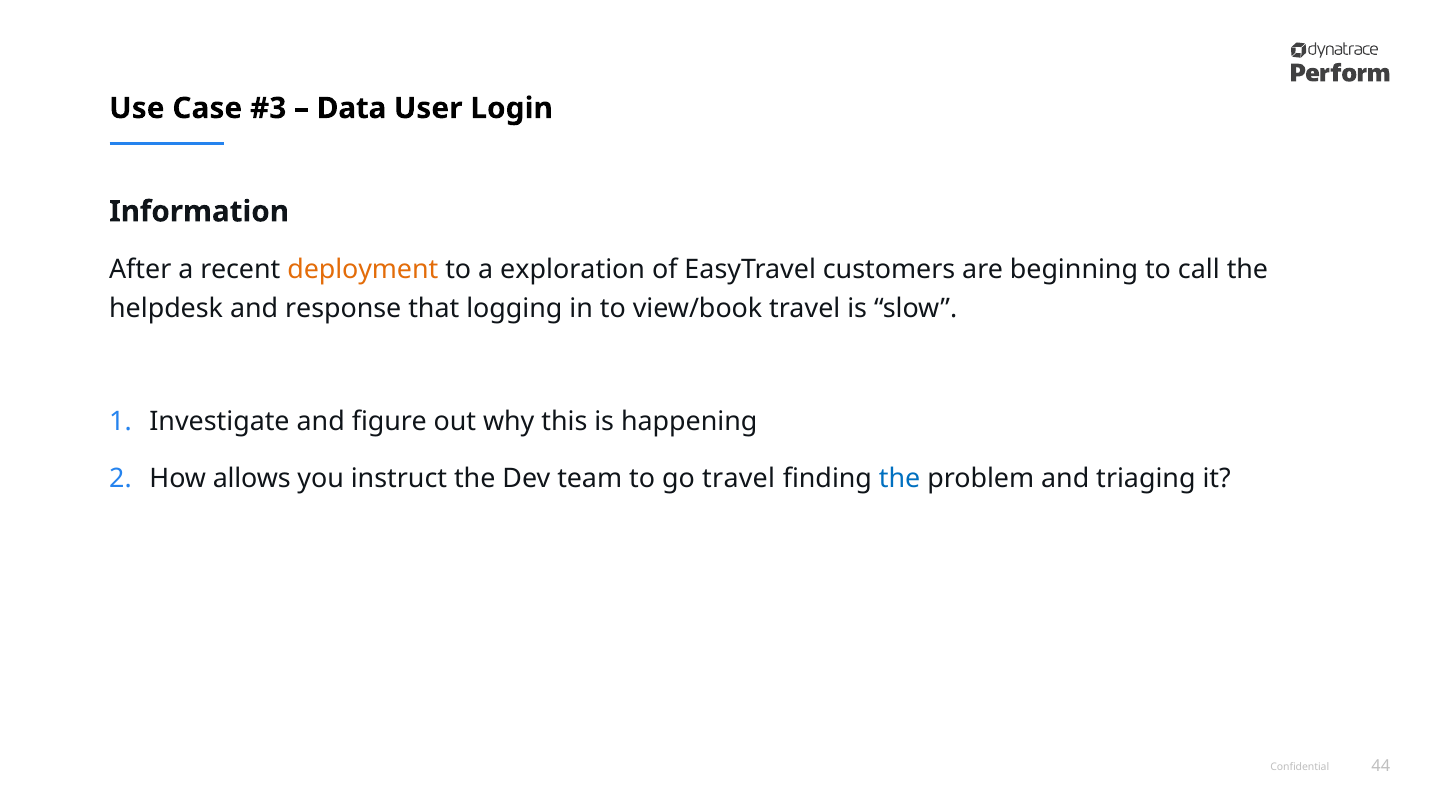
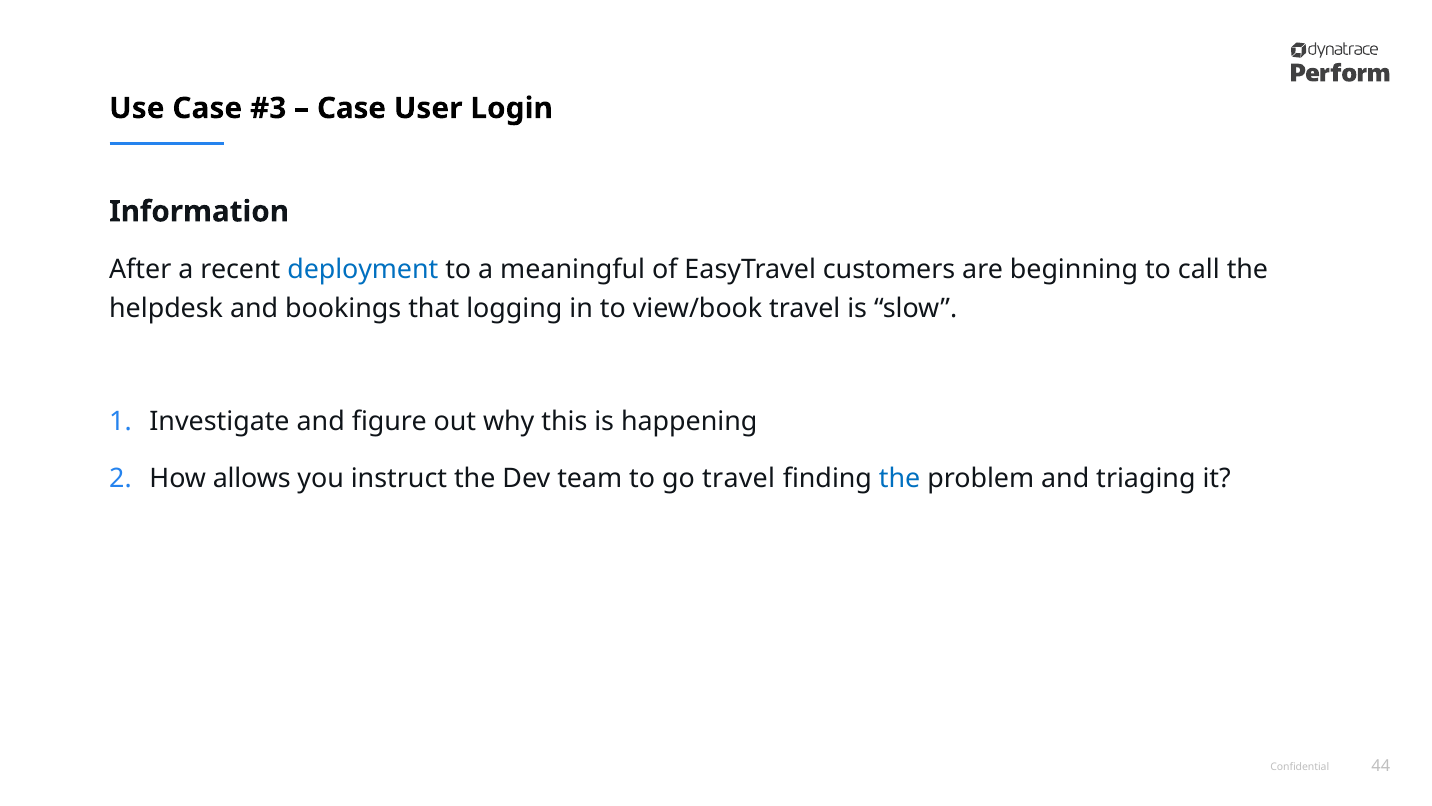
Data: Data -> Case (352, 108)
deployment colour: orange -> blue (363, 270)
exploration: exploration -> meaningful (573, 270)
response: response -> bookings (343, 308)
